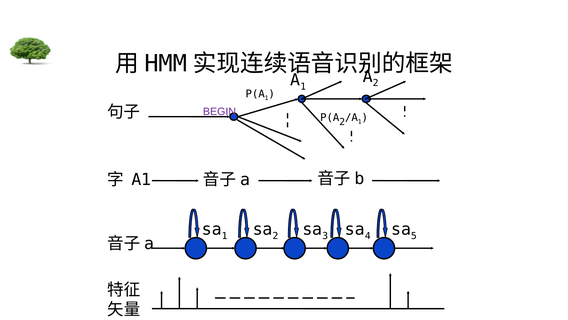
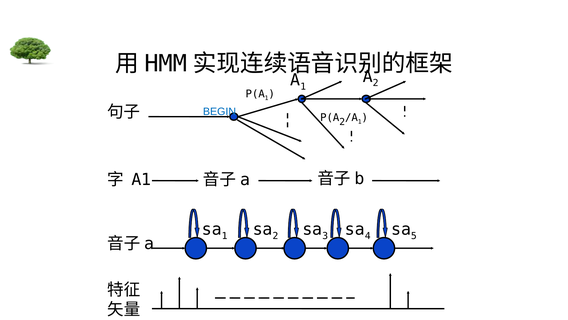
BEGIN colour: purple -> blue (220, 112)
